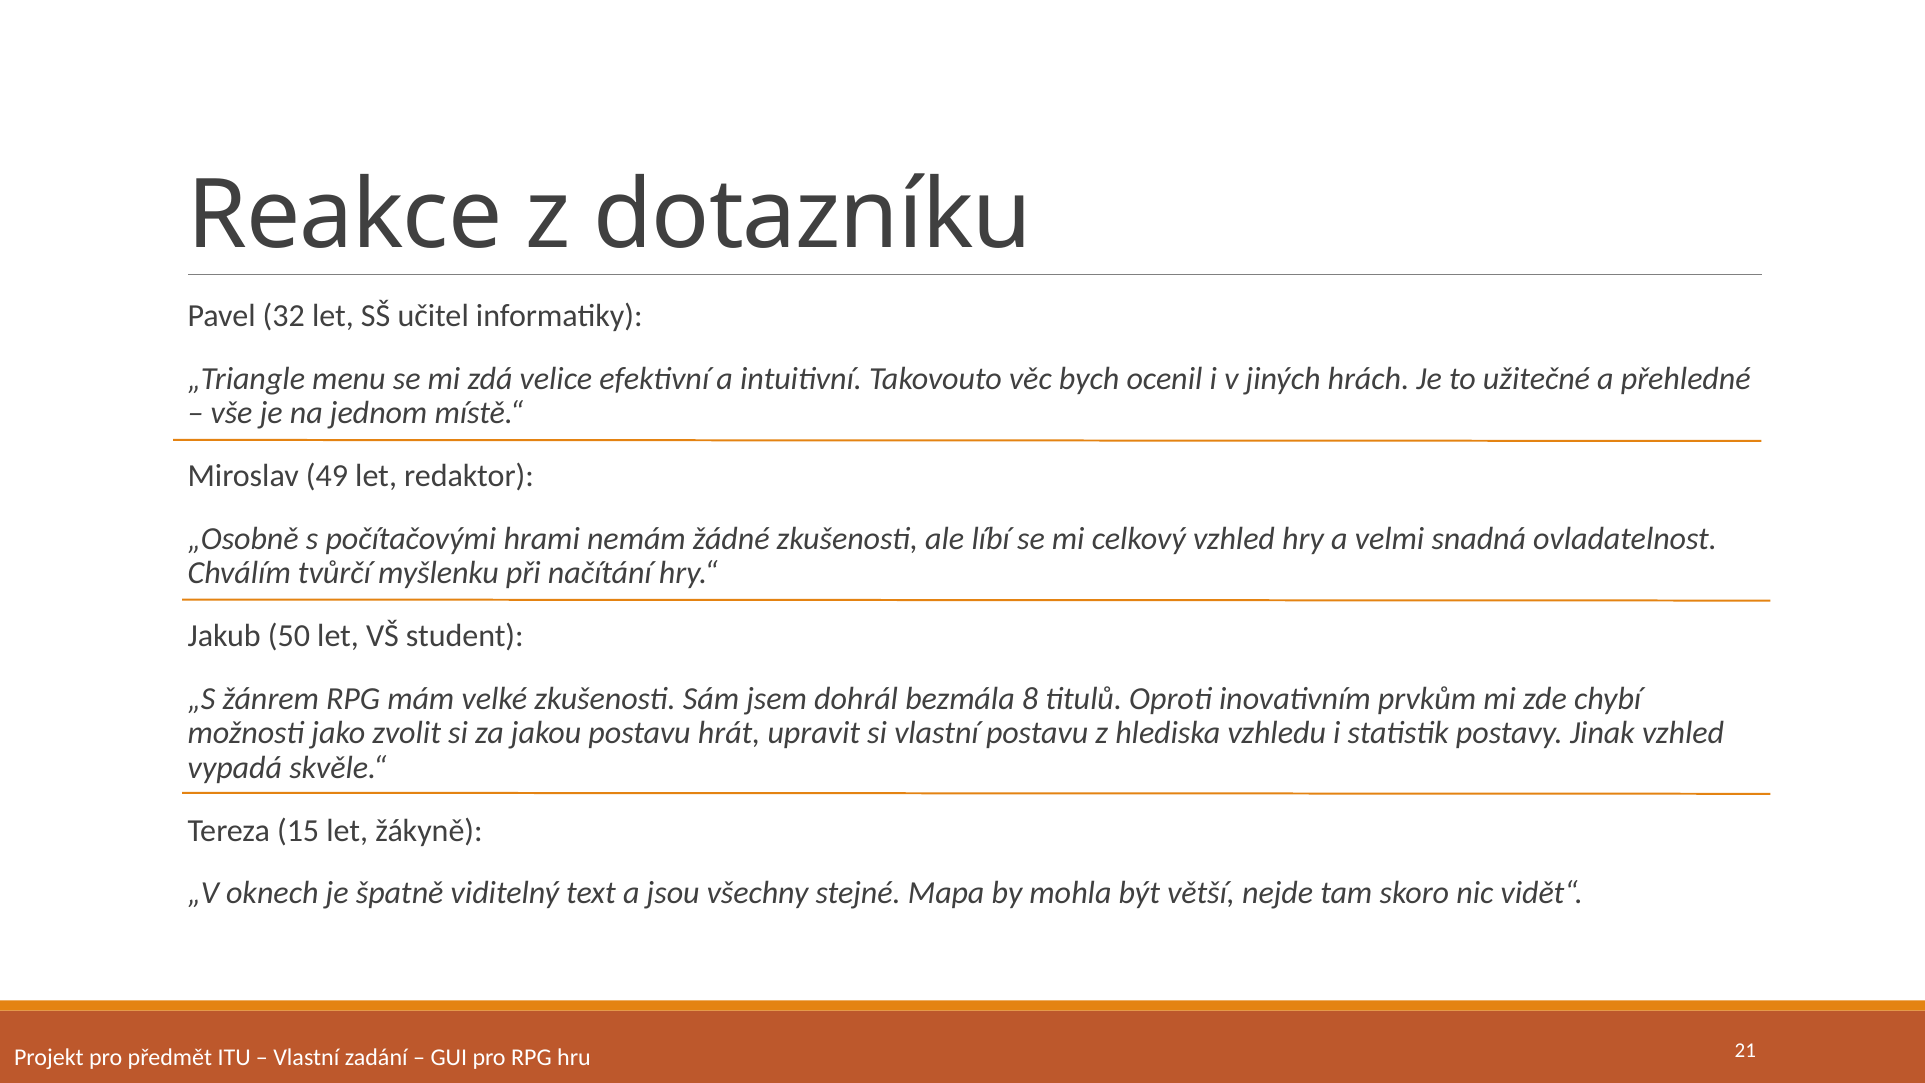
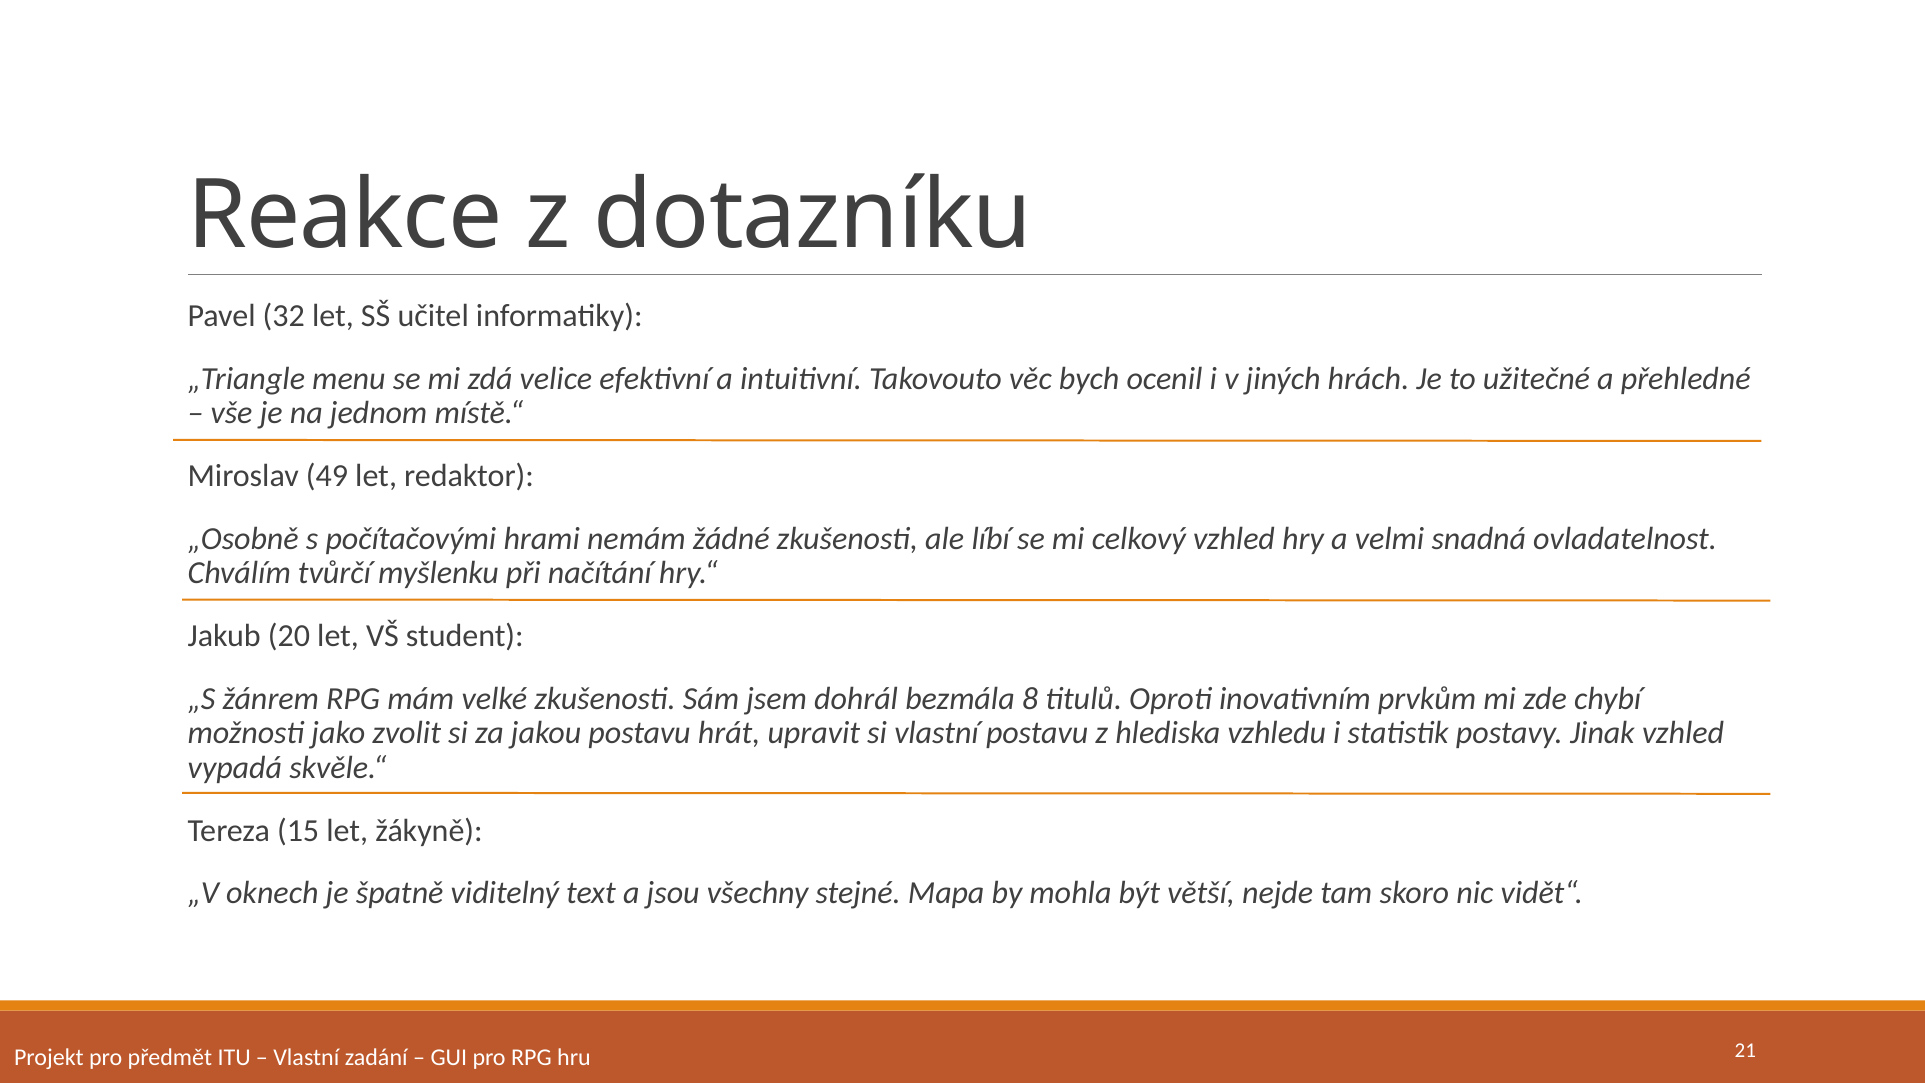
50: 50 -> 20 (289, 636)
